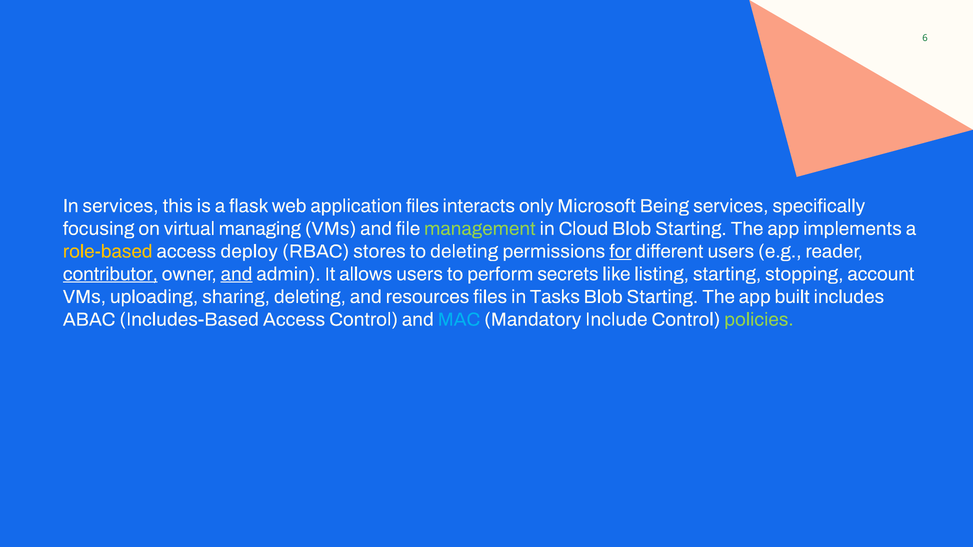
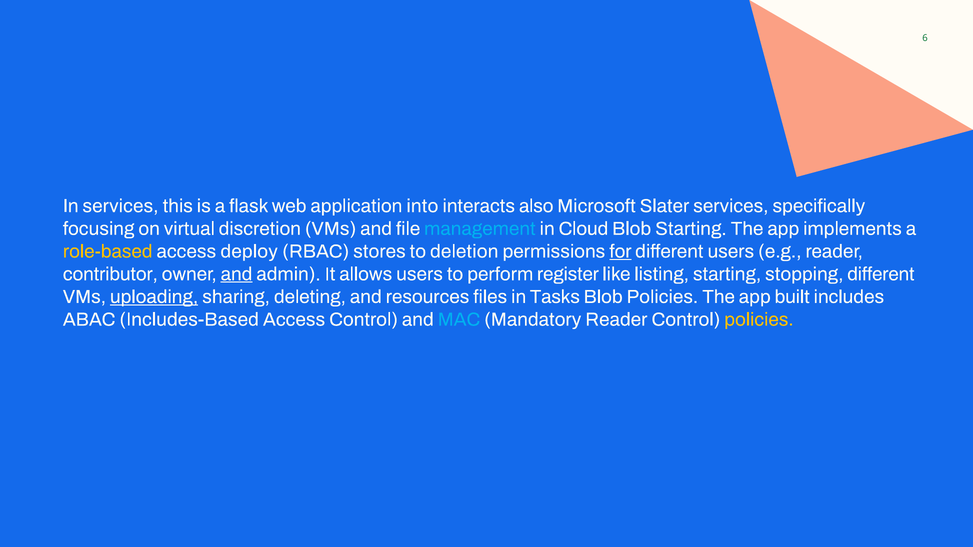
application files: files -> into (422, 206)
only: only -> also (536, 206)
Being: Being -> Slater (664, 206)
managing: managing -> discretion (260, 229)
management colour: light green -> light blue (480, 229)
to deleting: deleting -> deletion (464, 251)
contributor underline: present -> none (110, 274)
secrets: secrets -> register (568, 274)
stopping account: account -> different (881, 274)
uploading underline: none -> present (154, 297)
Starting: Starting -> Policies (662, 297)
Mandatory Include: Include -> Reader (616, 320)
policies colour: light green -> yellow (759, 320)
